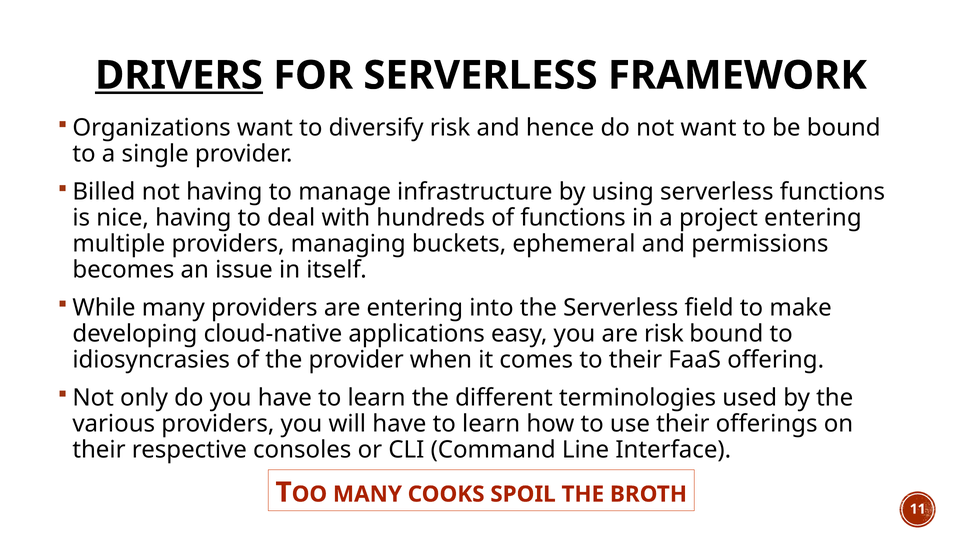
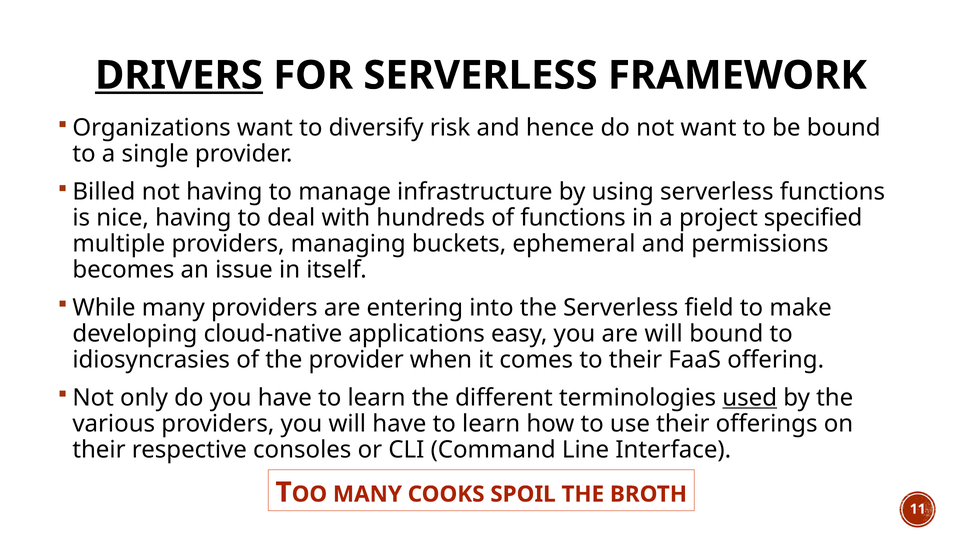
project entering: entering -> specified (813, 218)
are risk: risk -> will (664, 334)
used underline: none -> present (750, 398)
